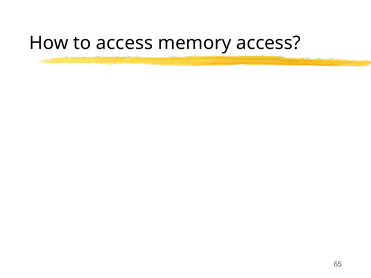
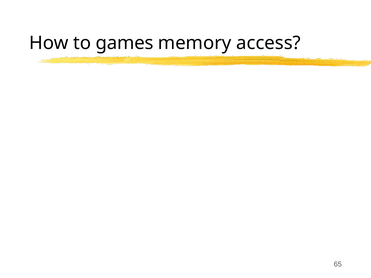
to access: access -> games (125, 43)
